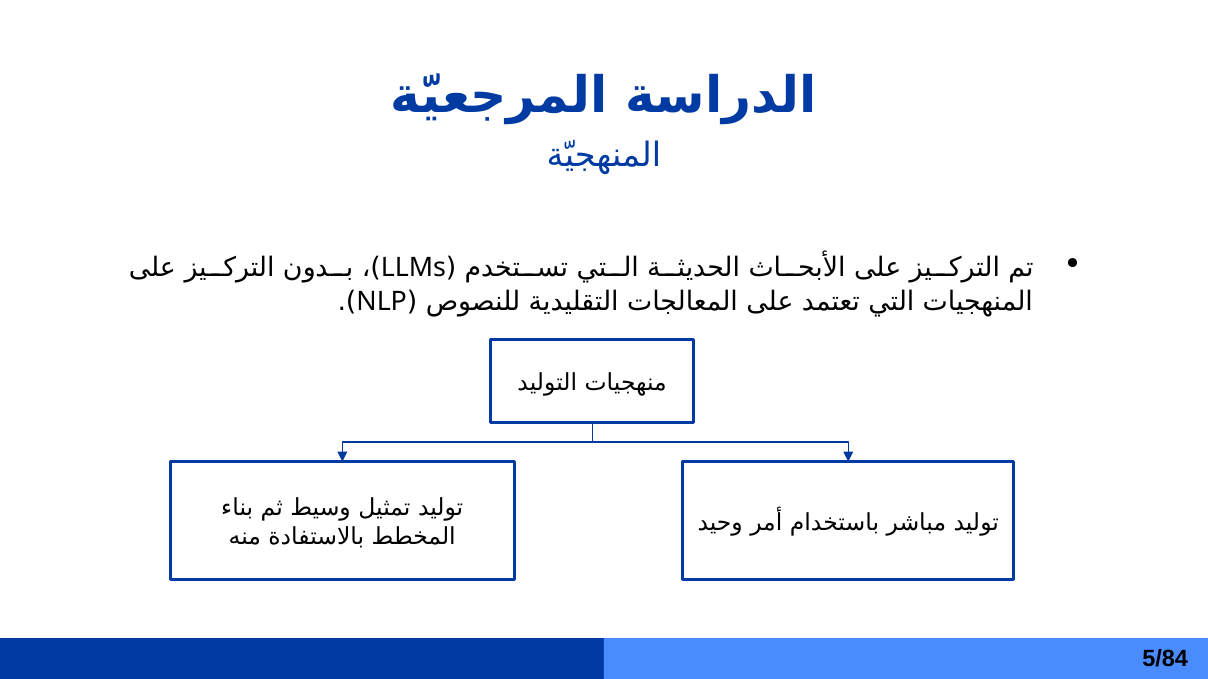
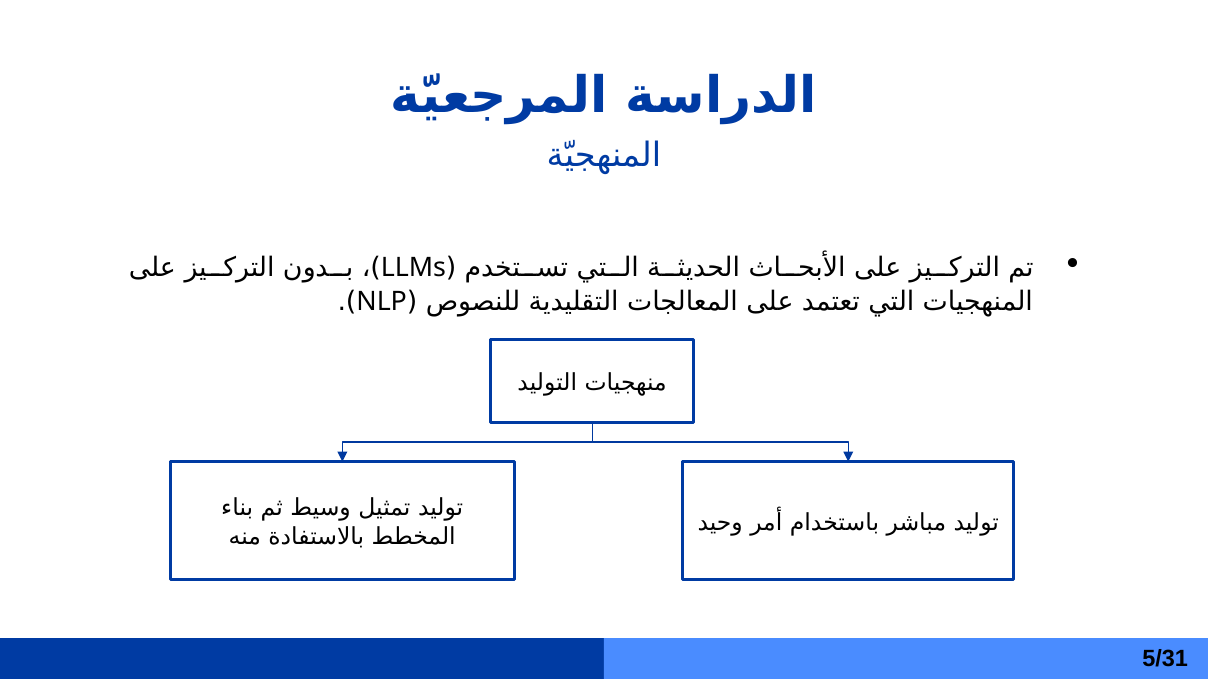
5/84: 5/84 -> 5/31 (1165, 659)
